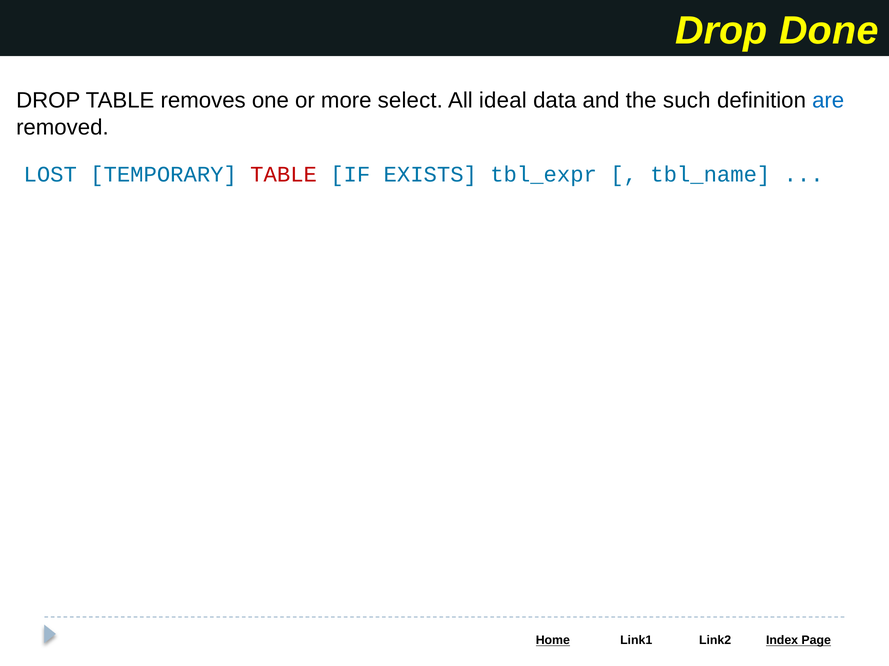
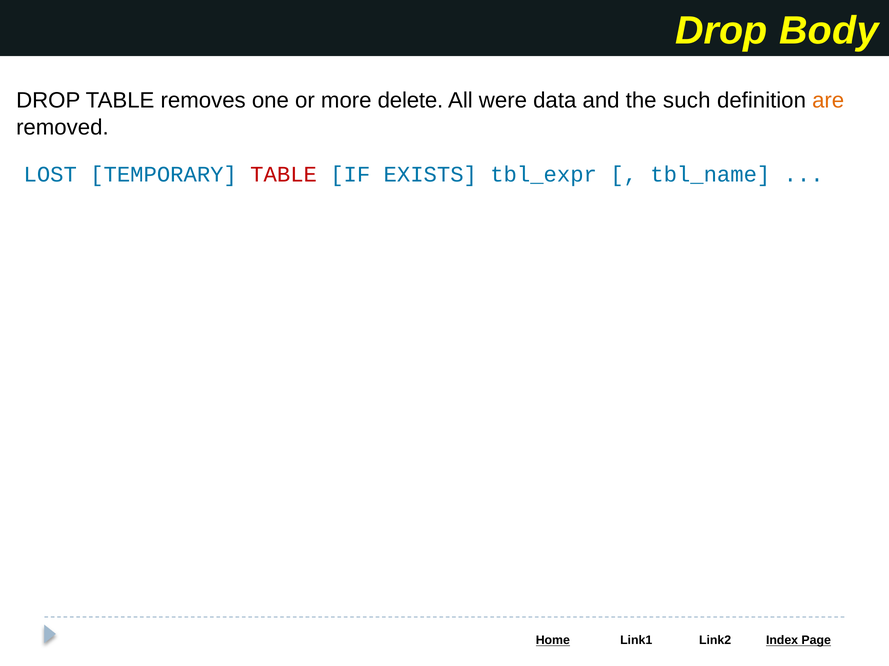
Done: Done -> Body (829, 31)
select: select -> delete (410, 101)
ideal: ideal -> were (503, 101)
are colour: blue -> orange (828, 101)
